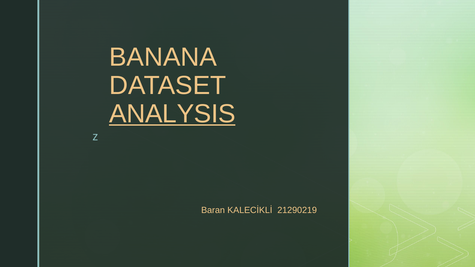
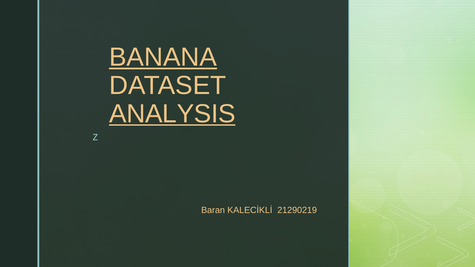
BANANA underline: none -> present (163, 57)
